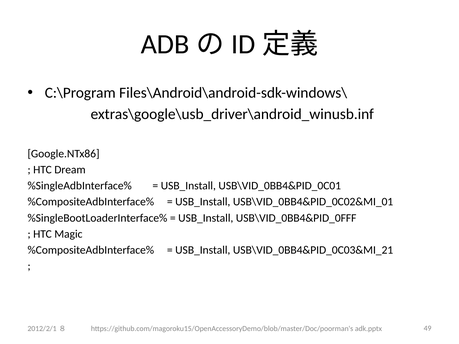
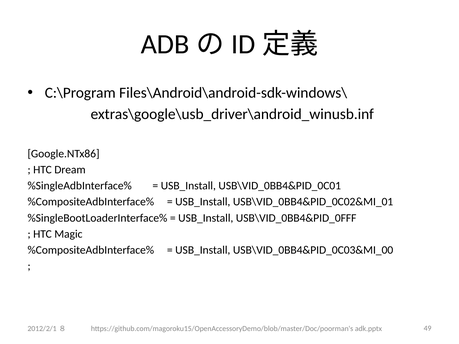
USB\VID_0BB4&PID_0C03&MI_21: USB\VID_0BB4&PID_0C03&MI_21 -> USB\VID_0BB4&PID_0C03&MI_00 (313, 250)
